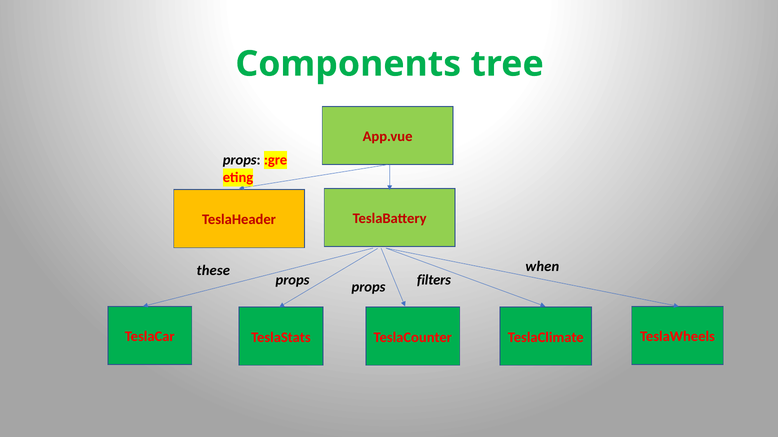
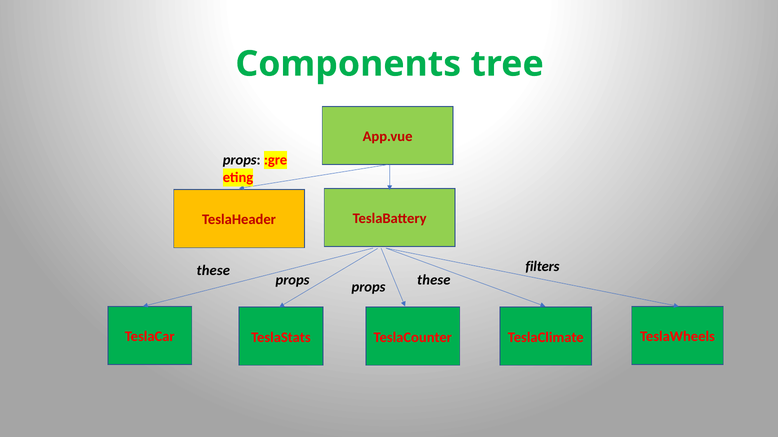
when: when -> filters (542, 267)
props filters: filters -> these (434, 280)
